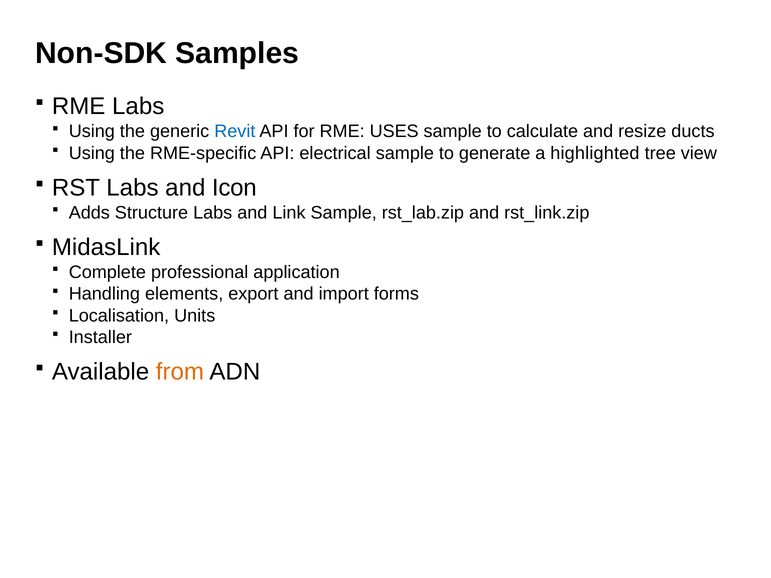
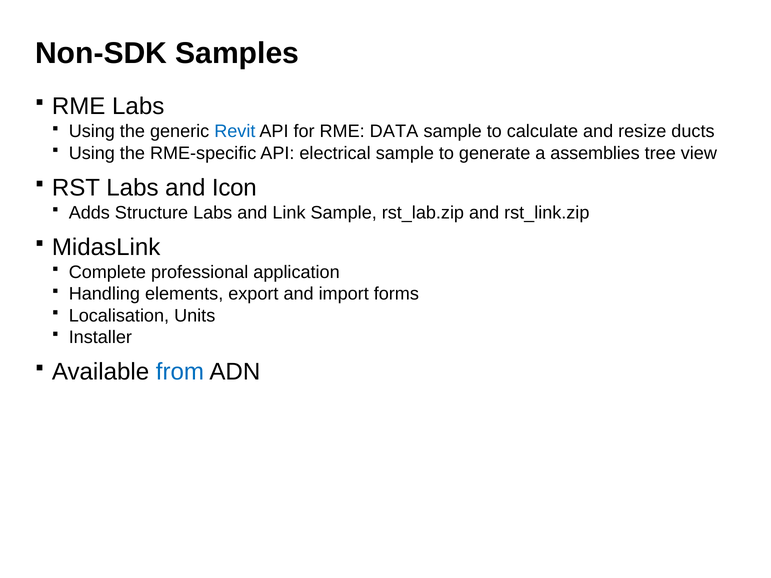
USES: USES -> DATA (394, 131)
highlighted: highlighted -> assemblies (595, 153)
from colour: orange -> blue (180, 372)
